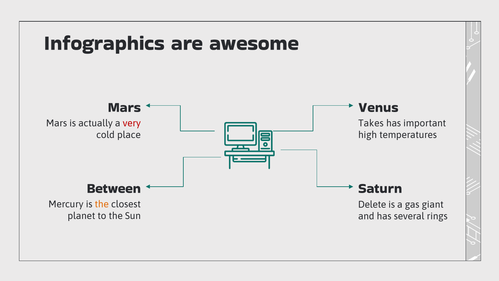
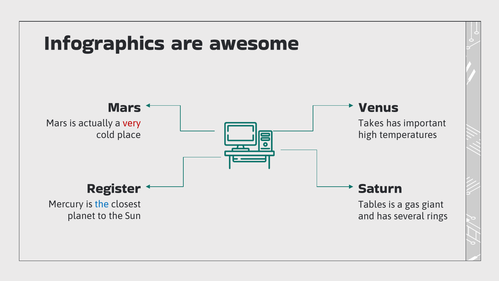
Between: Between -> Register (114, 188)
the colour: orange -> blue (102, 204)
Delete: Delete -> Tables (372, 204)
